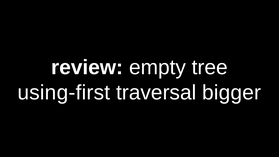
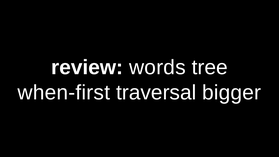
empty: empty -> words (157, 67)
using-first: using-first -> when-first (64, 92)
